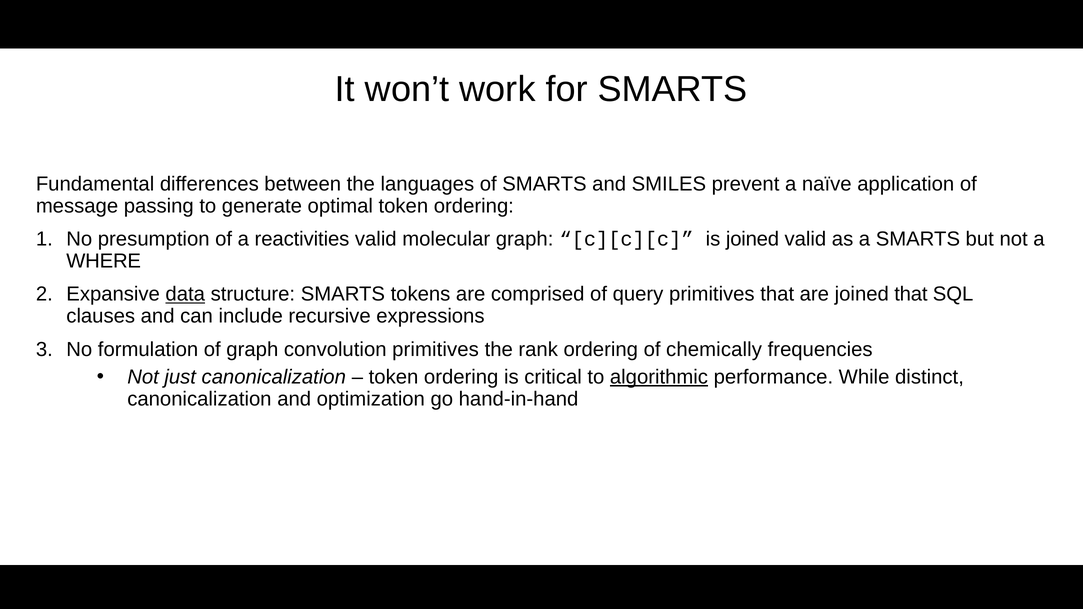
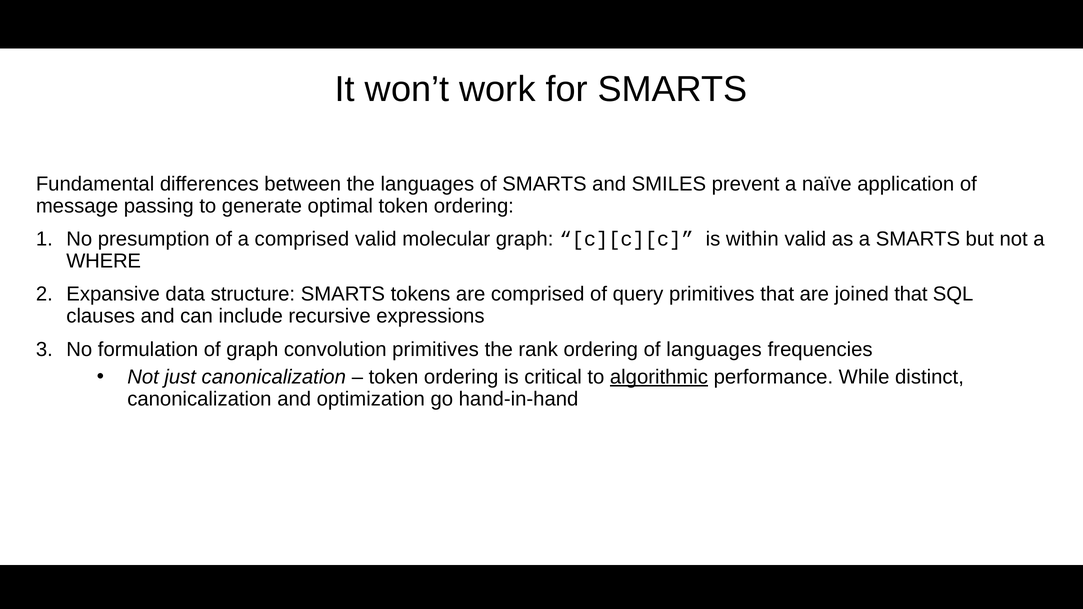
a reactivities: reactivities -> comprised (302, 239)
is joined: joined -> within (752, 239)
data underline: present -> none (185, 294)
of chemically: chemically -> languages (714, 349)
